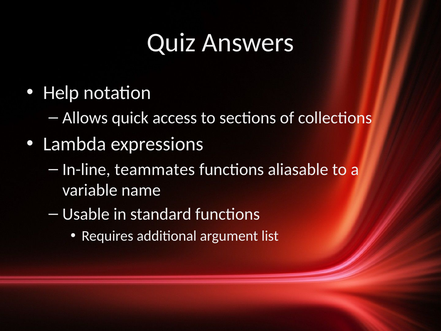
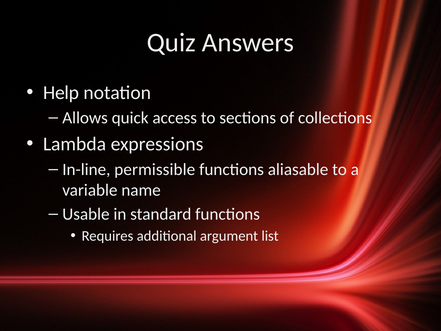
teammates: teammates -> permissible (155, 169)
